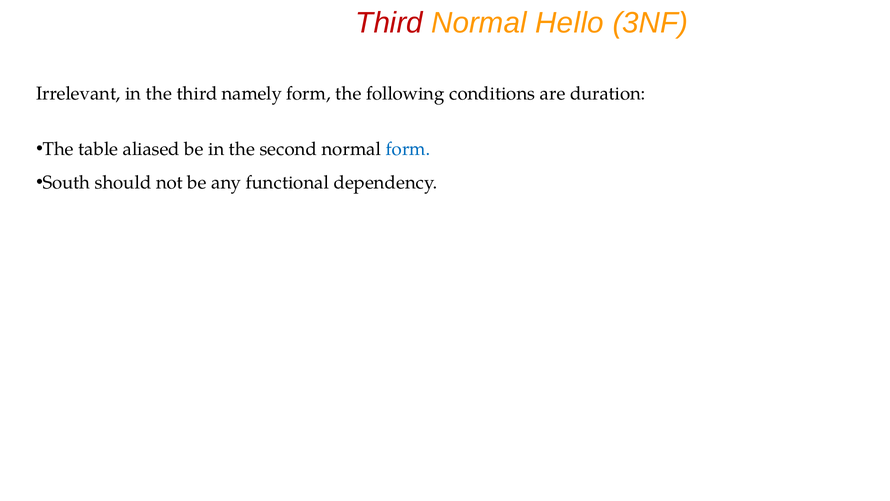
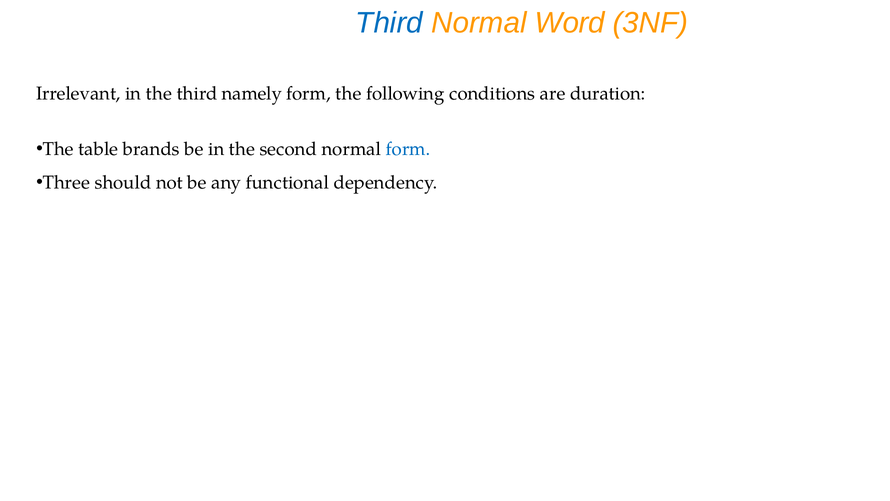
Third colour: red -> blue (389, 23)
Hello: Hello -> Word (570, 23)
aliased: aliased -> brands (151, 149)
South: South -> Three (66, 182)
